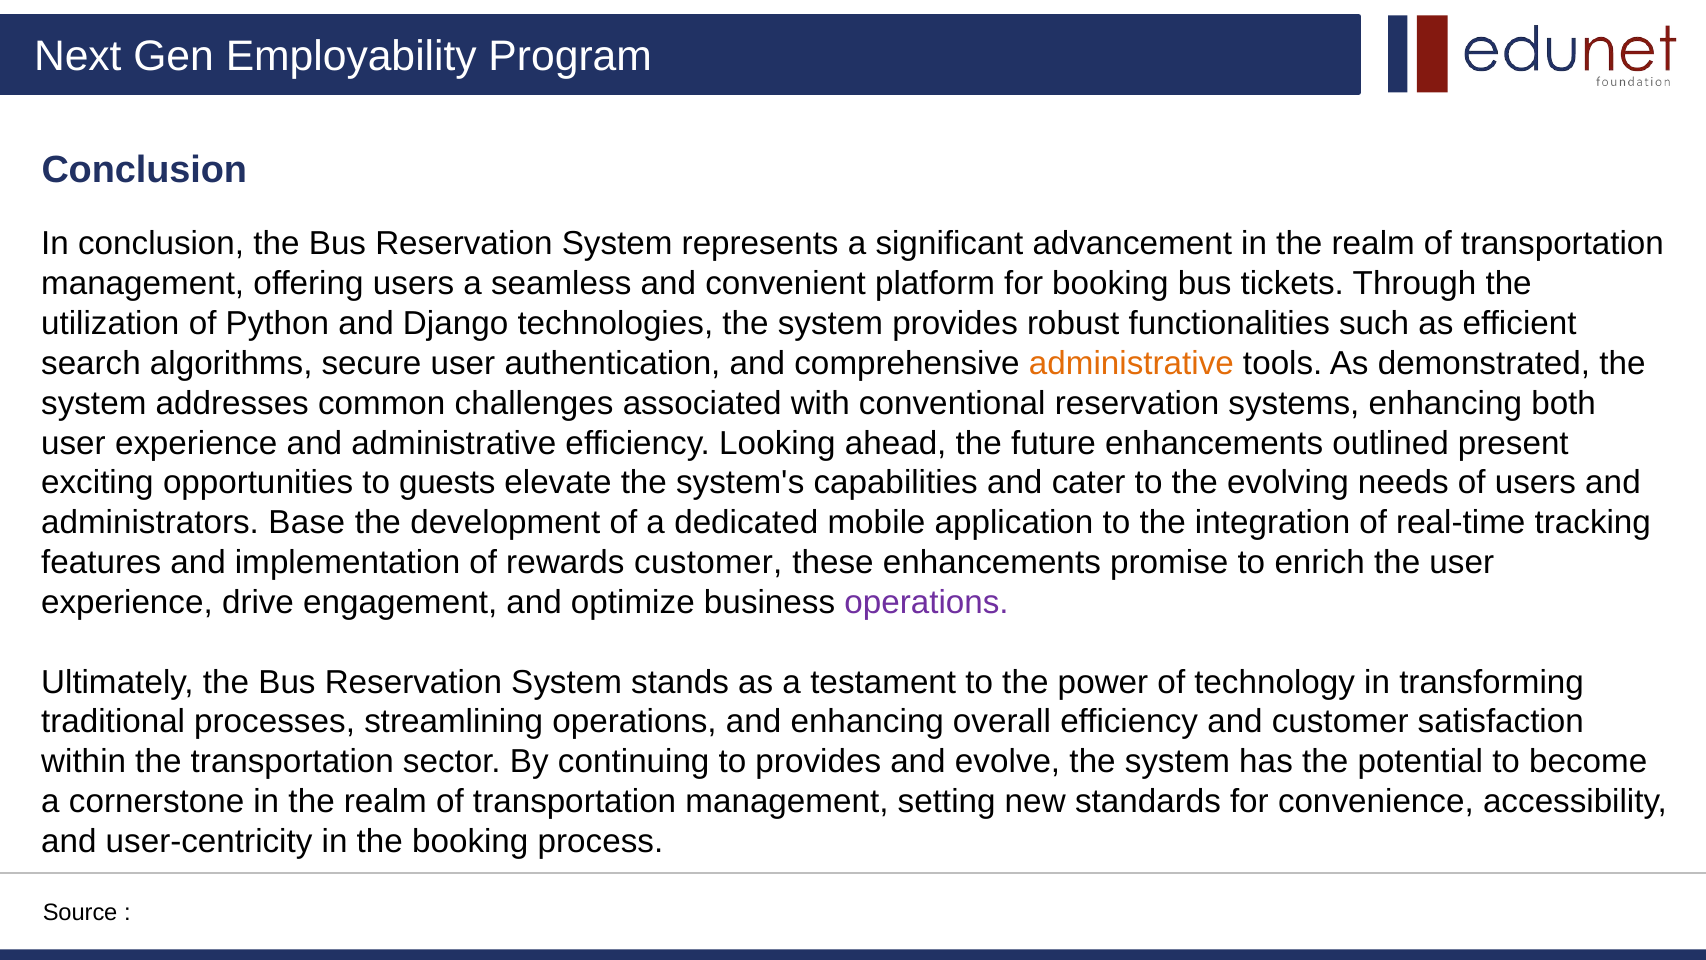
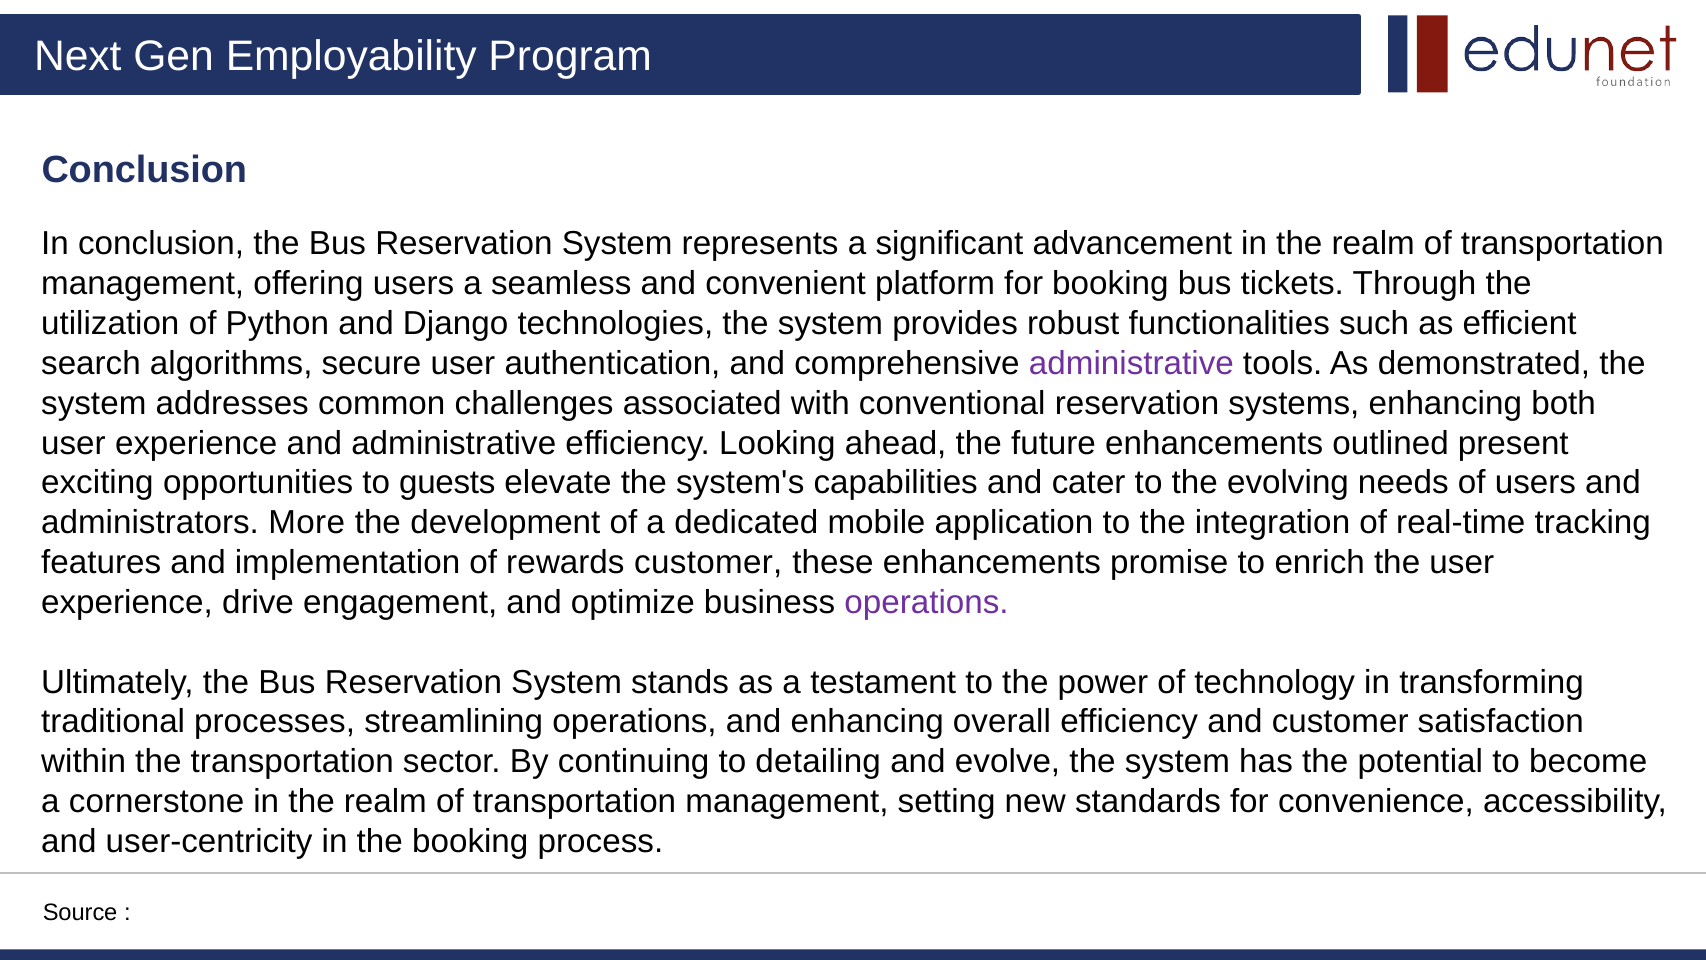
administrative colour: orange -> purple (1131, 363)
Base: Base -> More (307, 523)
to provides: provides -> detailing (818, 762)
